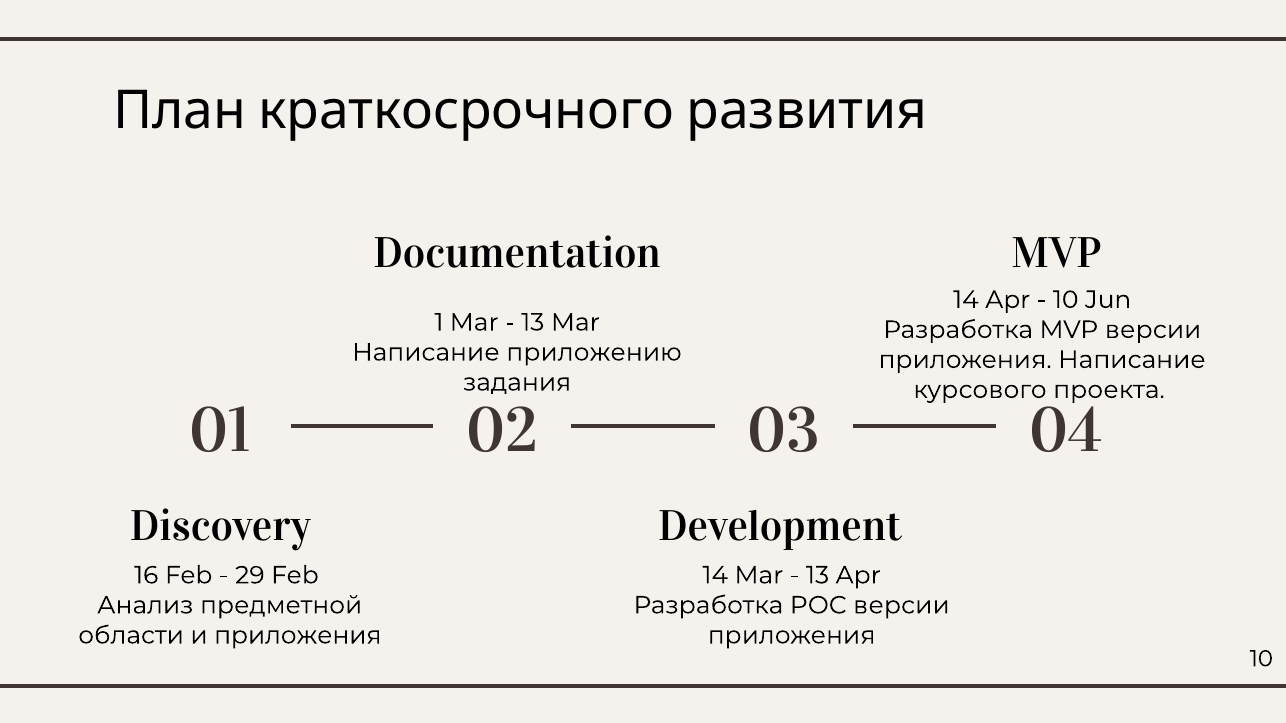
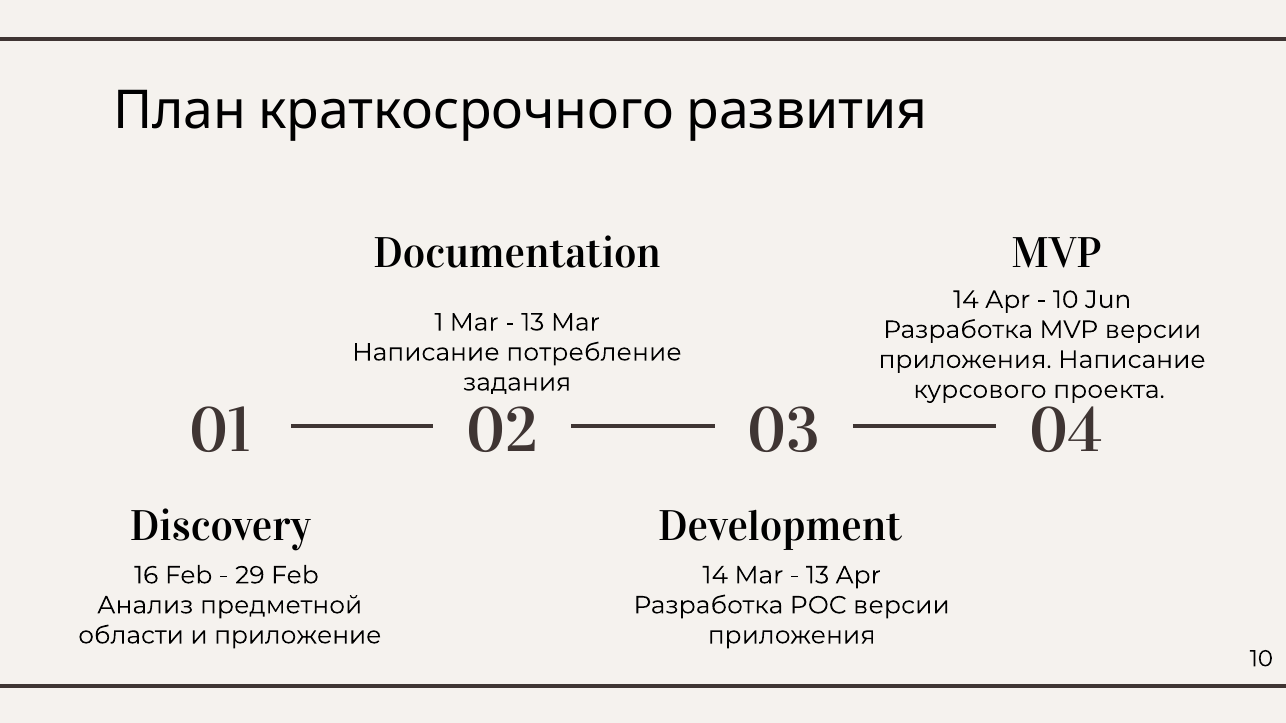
приложению: приложению -> потребление (594, 353)
и приложения: приложения -> приложение (298, 636)
